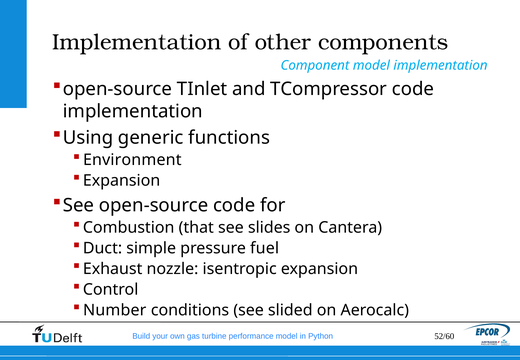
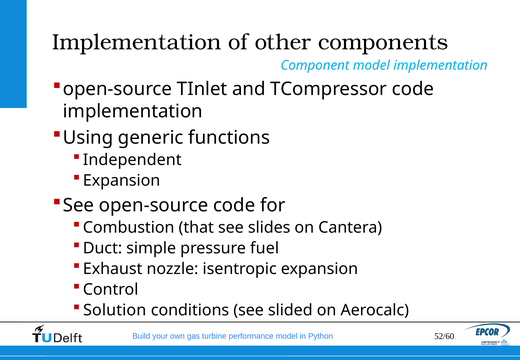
Environment: Environment -> Independent (132, 160)
Number: Number -> Solution (115, 310)
